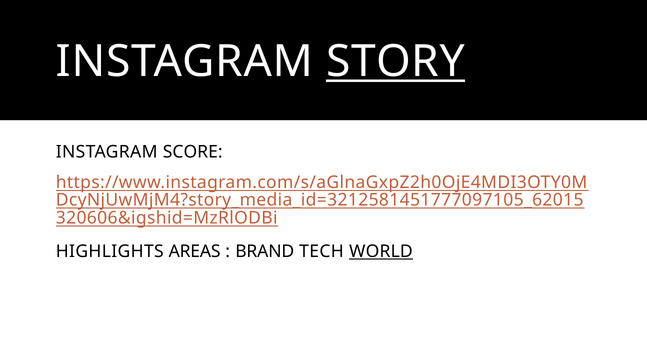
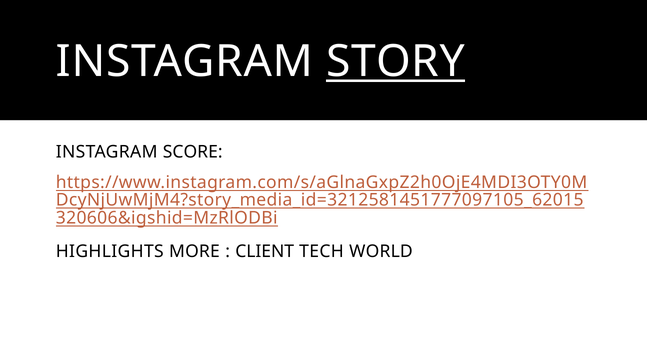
AREAS: AREAS -> MORE (194, 251)
BRAND: BRAND -> CLIENT (265, 251)
WORLD underline: present -> none (381, 251)
